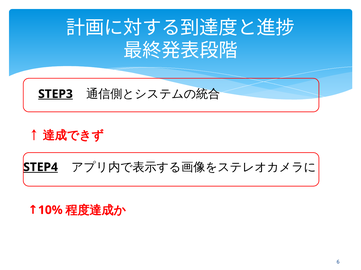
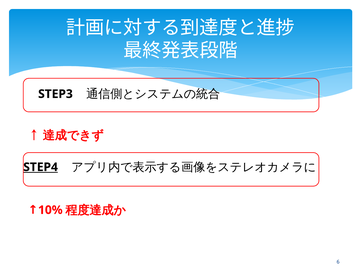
STEP3 underline: present -> none (55, 94)
